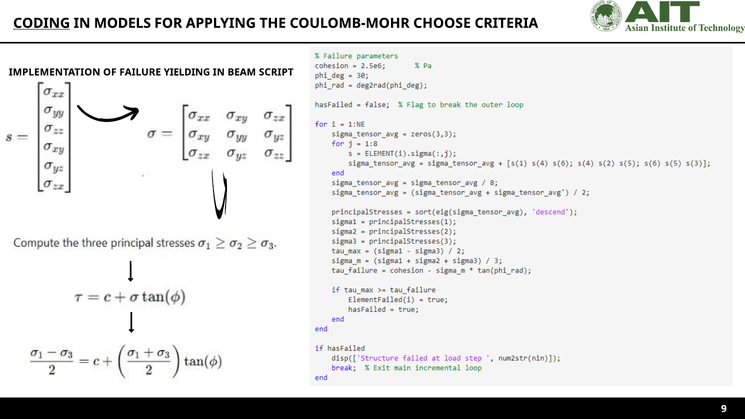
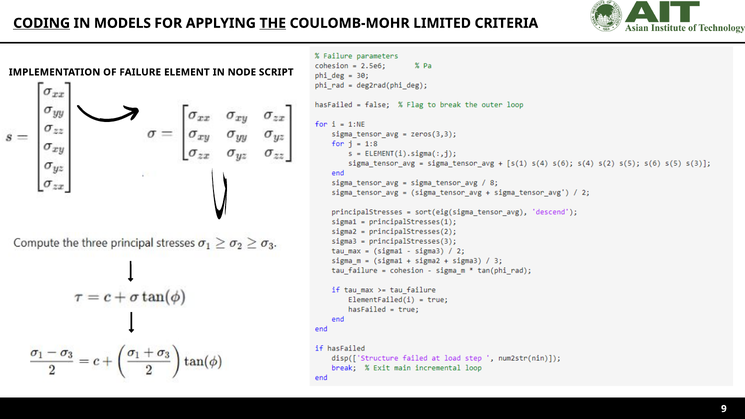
THE underline: none -> present (273, 23)
CHOOSE: CHOOSE -> LIMITED (442, 23)
YIELDING: YIELDING -> ELEMENT (187, 72)
BEAM: BEAM -> NODE (242, 72)
